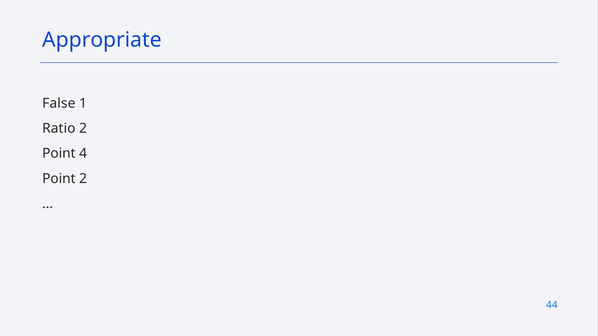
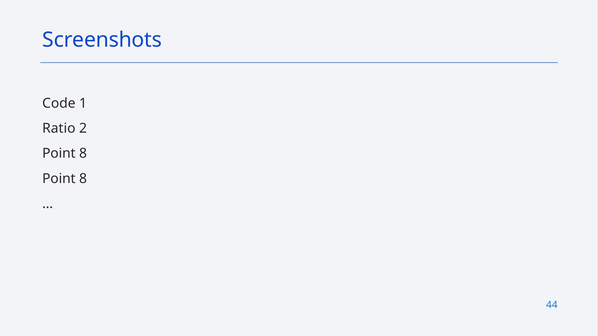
Appropriate: Appropriate -> Screenshots (102, 40)
False: False -> Code (59, 103)
4: 4 -> 8 (83, 154)
2: 2 -> 8 (83, 179)
